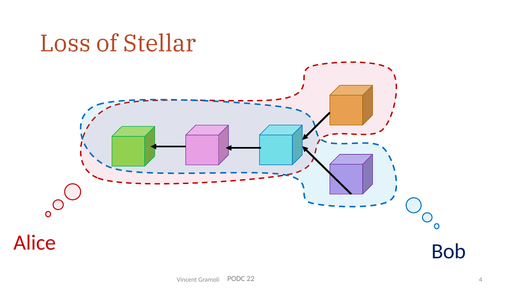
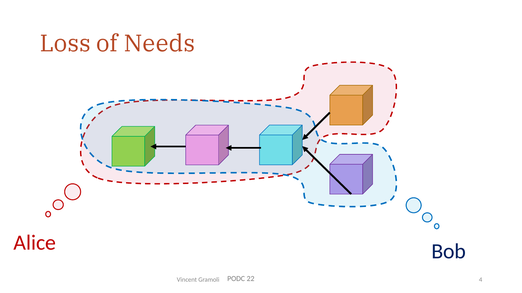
Stellar: Stellar -> Needs (159, 44)
